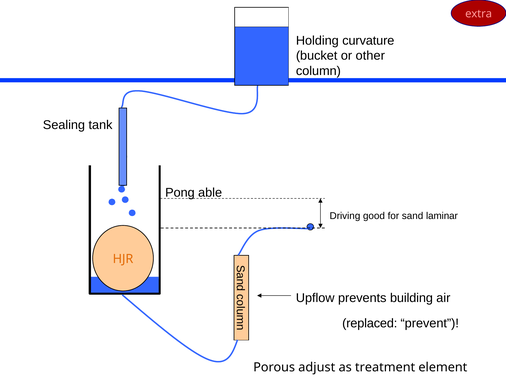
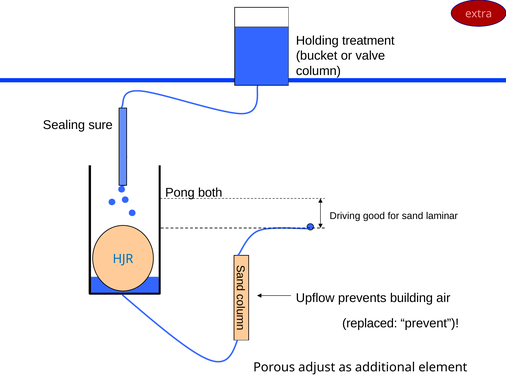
curvature: curvature -> treatment (368, 40)
other: other -> valve (370, 56)
tank: tank -> sure (101, 125)
able: able -> both (210, 192)
HJR colour: orange -> blue (123, 259)
treatment: treatment -> additional (385, 367)
